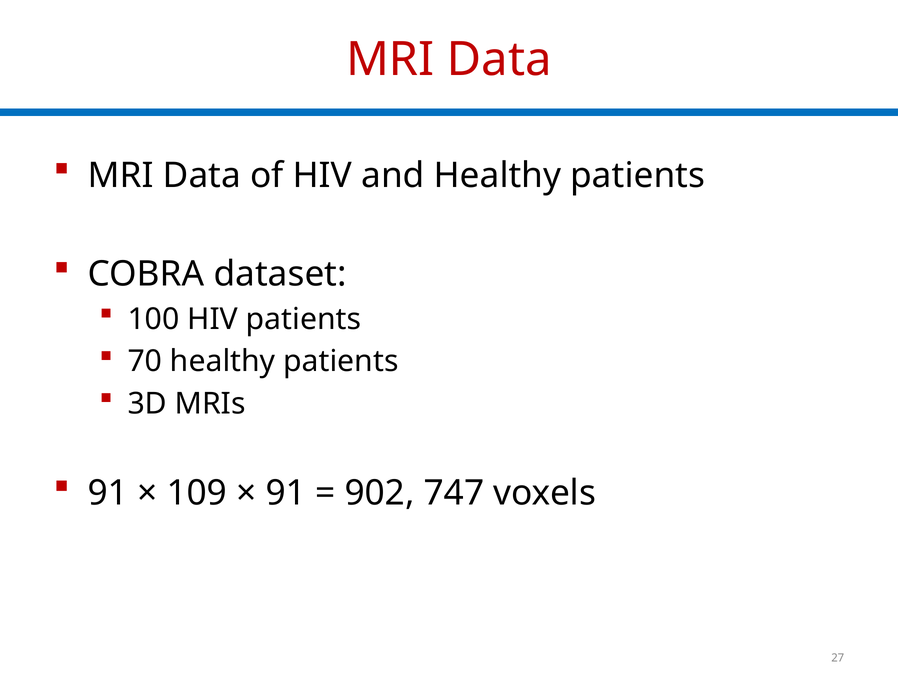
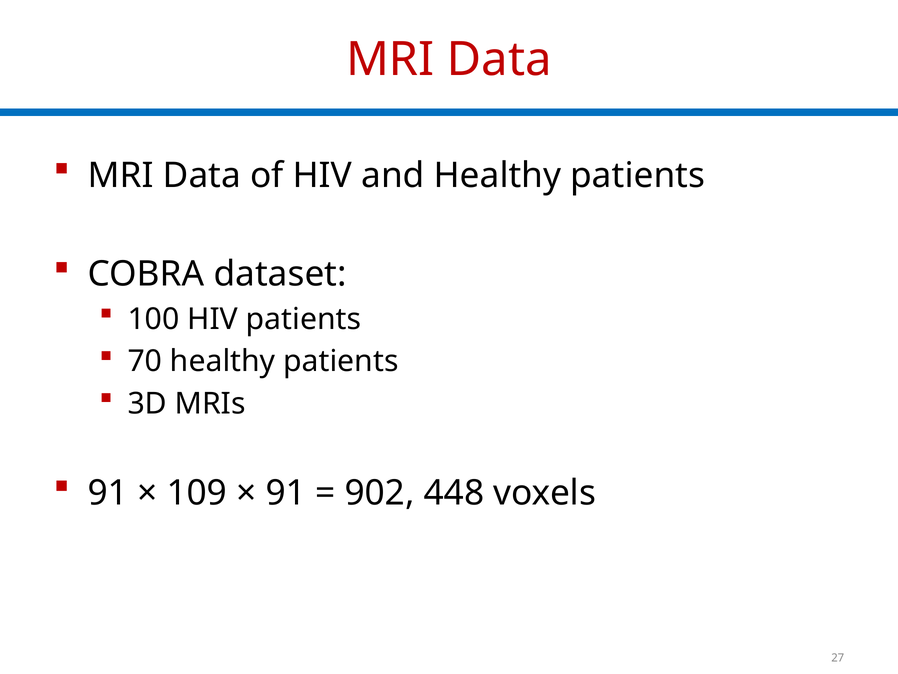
747: 747 -> 448 (454, 493)
